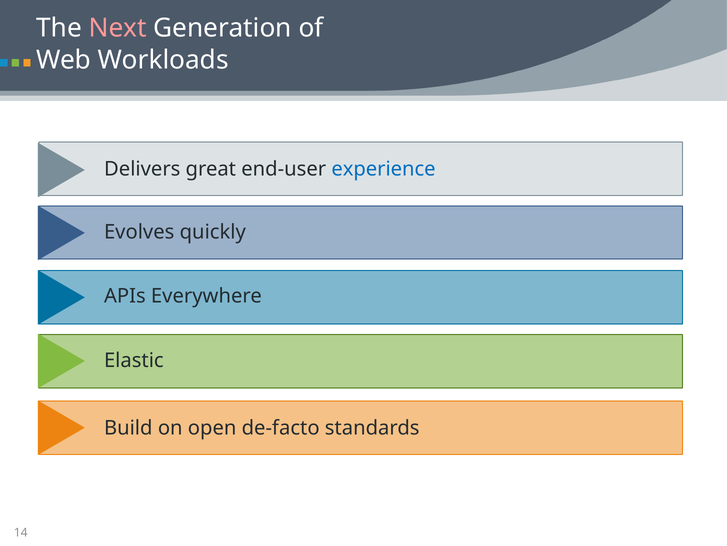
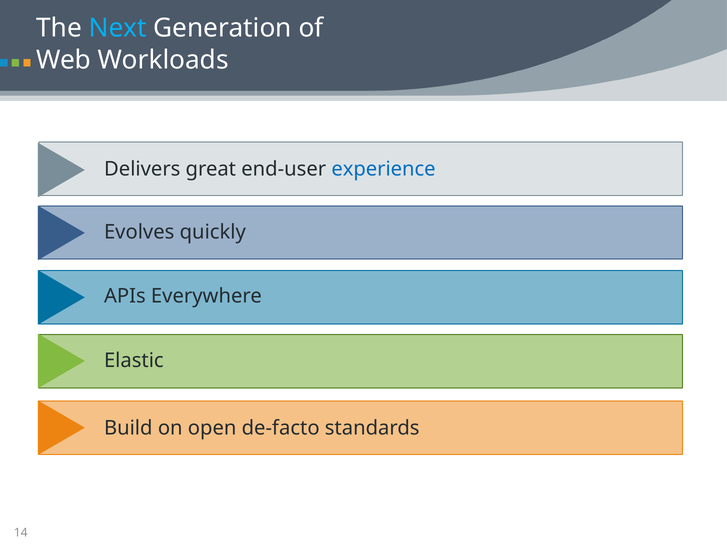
Next colour: pink -> light blue (118, 28)
